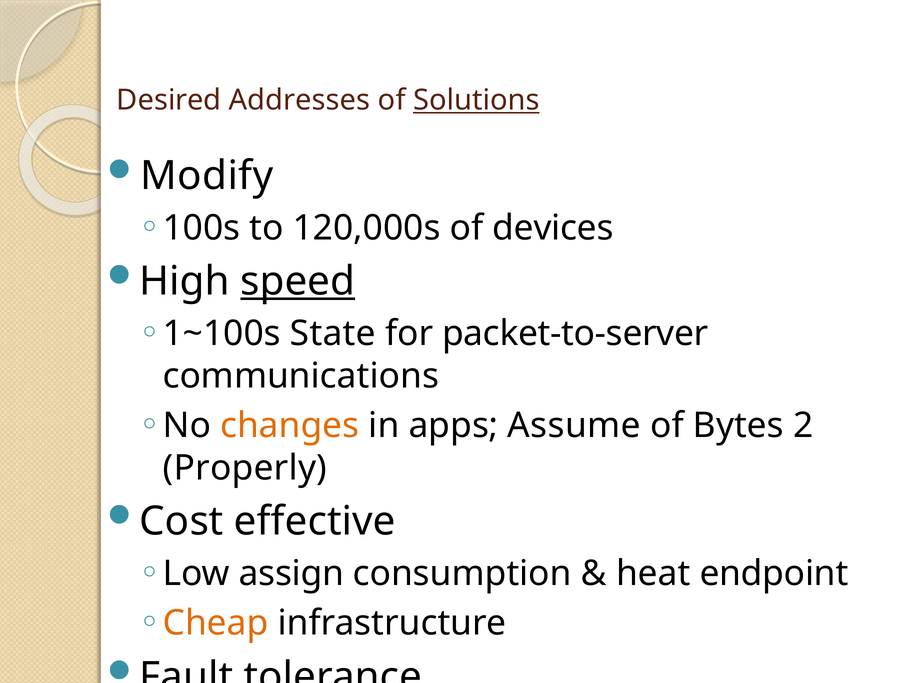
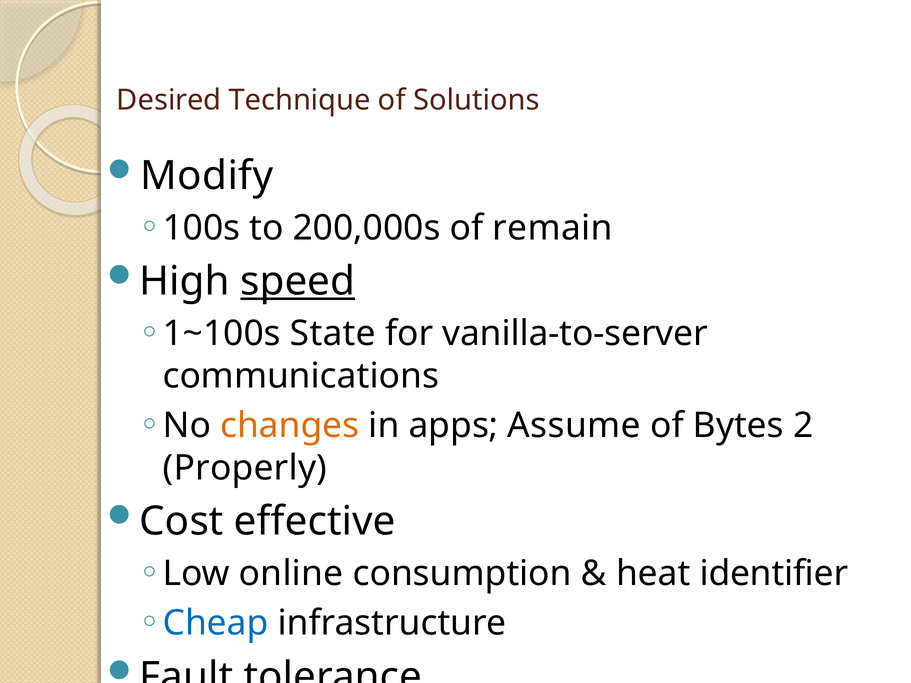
Addresses: Addresses -> Technique (300, 100)
Solutions underline: present -> none (476, 100)
120,000s: 120,000s -> 200,000s (367, 228)
devices: devices -> remain (553, 228)
packet-to-server: packet-to-server -> vanilla-to-server (575, 334)
assign: assign -> online (291, 574)
endpoint: endpoint -> identifier (774, 574)
Cheap colour: orange -> blue (216, 623)
